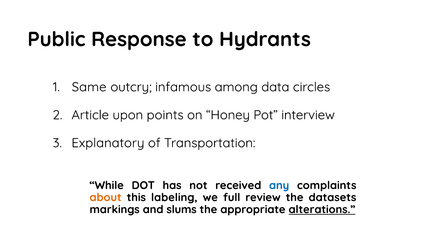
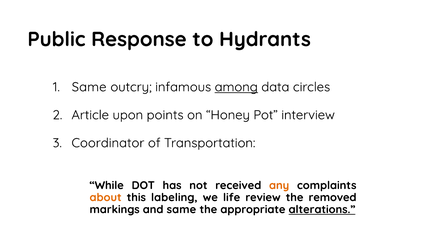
among underline: none -> present (236, 87)
Explanatory: Explanatory -> Coordinator (108, 143)
any colour: blue -> orange (279, 185)
full: full -> life (232, 197)
datasets: datasets -> removed (333, 197)
and slums: slums -> same (181, 209)
